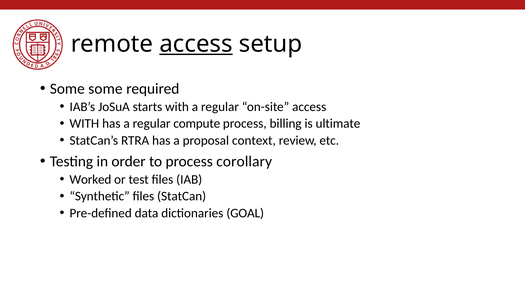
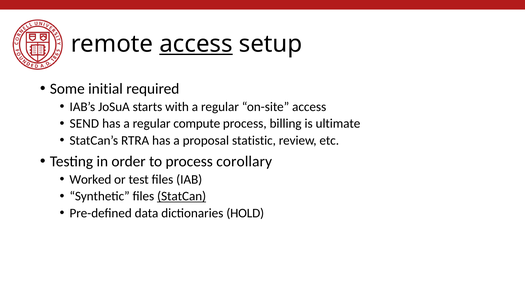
Some some: some -> initial (106, 89)
WITH: WITH -> SEND (84, 124)
context: context -> statistic (254, 141)
StatCan underline: none -> present (182, 196)
GOAL: GOAL -> HOLD (245, 213)
